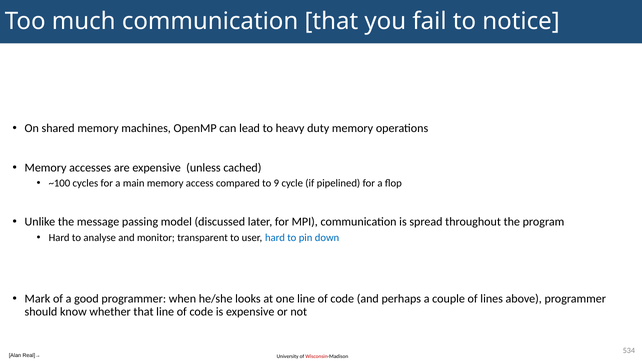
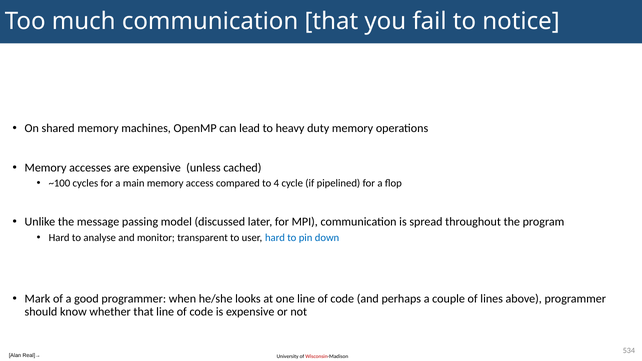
9: 9 -> 4 (276, 183)
